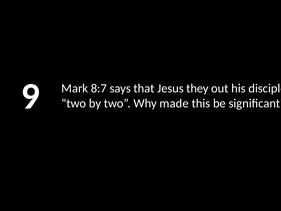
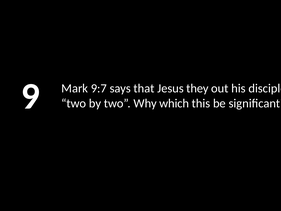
8:7: 8:7 -> 9:7 (99, 88)
made: made -> which (174, 103)
